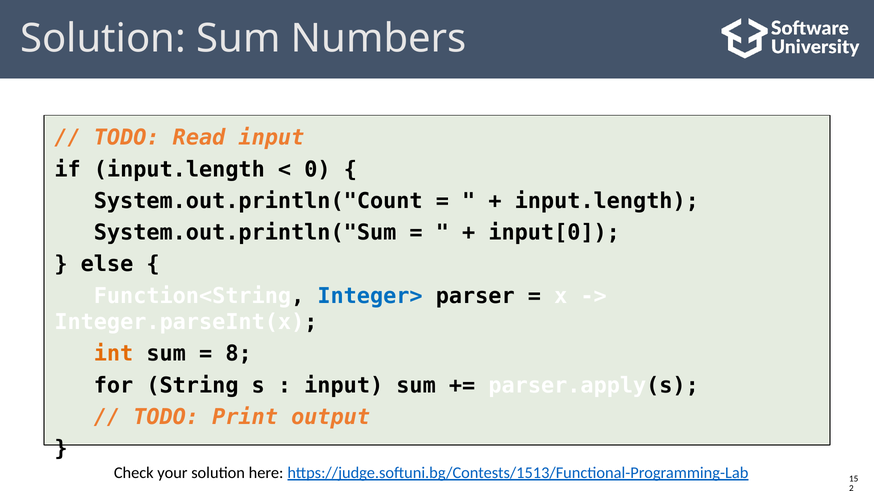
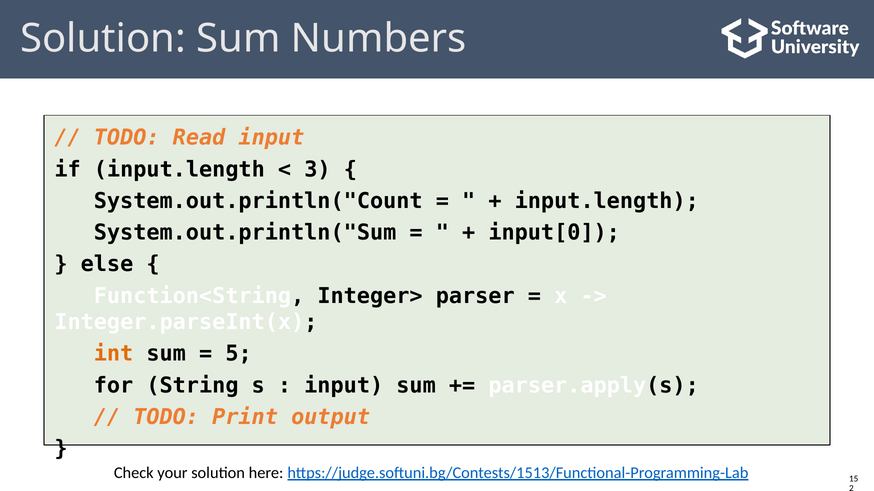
0: 0 -> 3 (317, 170)
Integer> colour: blue -> black (370, 296)
8: 8 -> 5 (239, 354)
